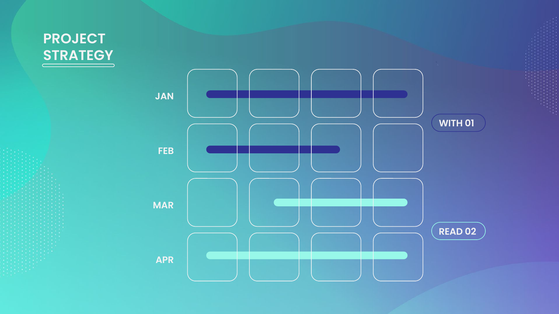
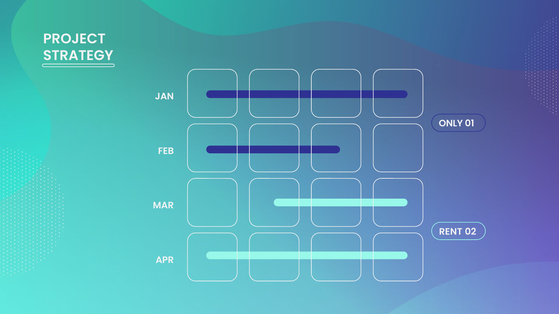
WITH: WITH -> ONLY (451, 124)
READ: READ -> RENT (451, 232)
